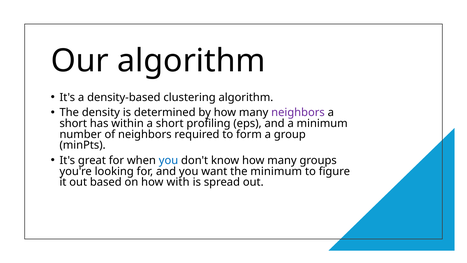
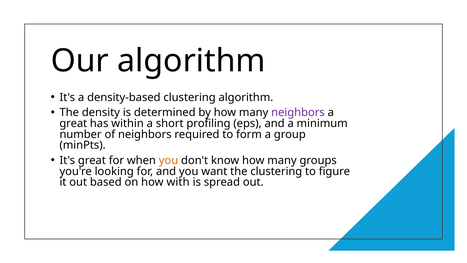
short: short -> great (73, 123)
you colour: blue -> orange (168, 160)
the minimum: minimum -> clustering (276, 171)
